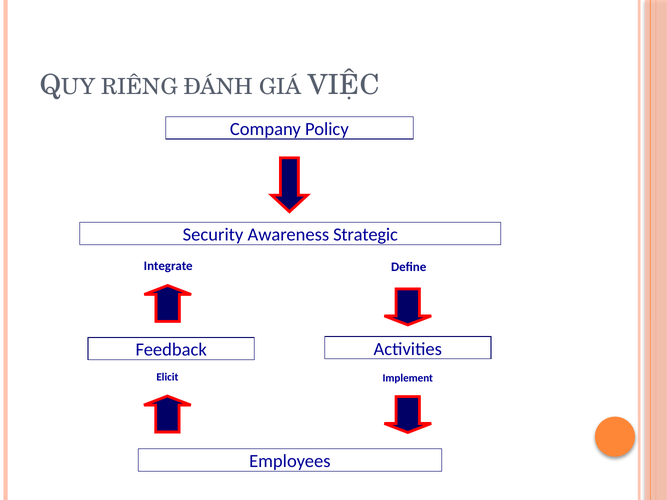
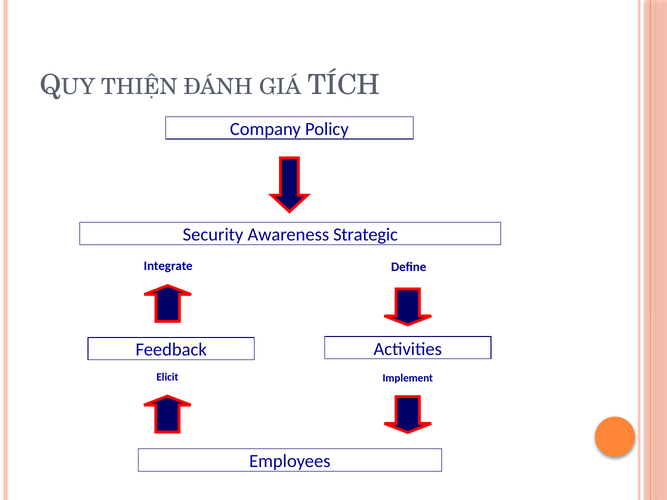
RIÊNG: RIÊNG -> THIỆN (140, 87)
VIỆC: VIỆC -> TÍCH (344, 85)
